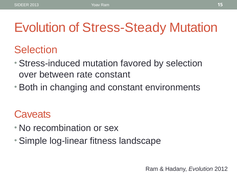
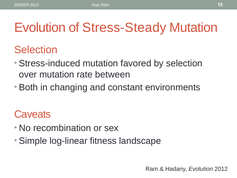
over between: between -> mutation (57, 74)
rate constant: constant -> between (113, 74)
